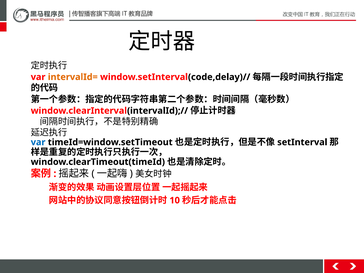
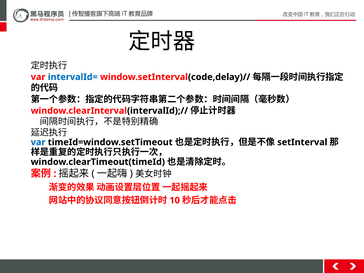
intervalId= colour: orange -> blue (73, 77)
